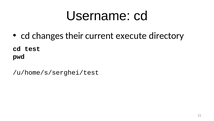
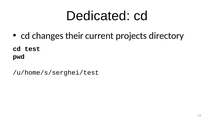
Username: Username -> Dedicated (98, 16)
execute: execute -> projects (131, 36)
